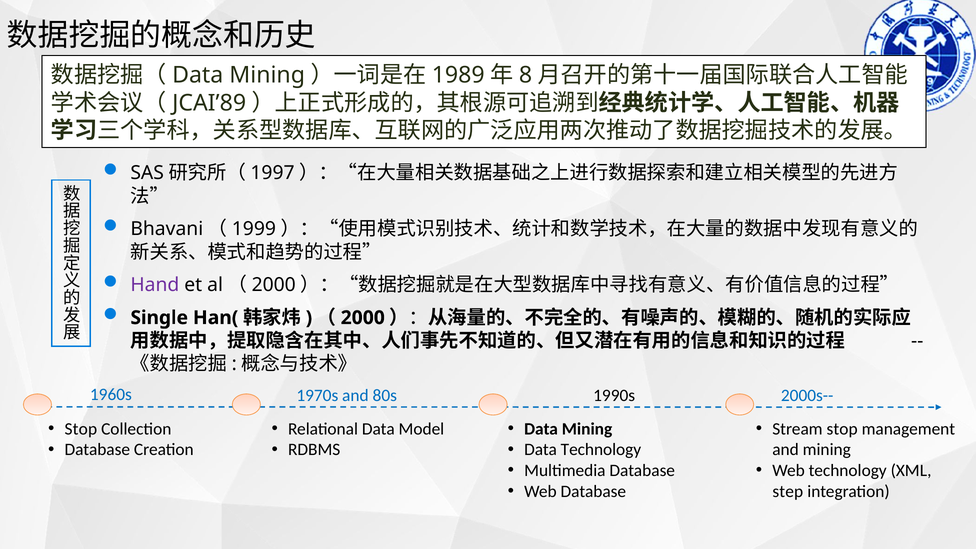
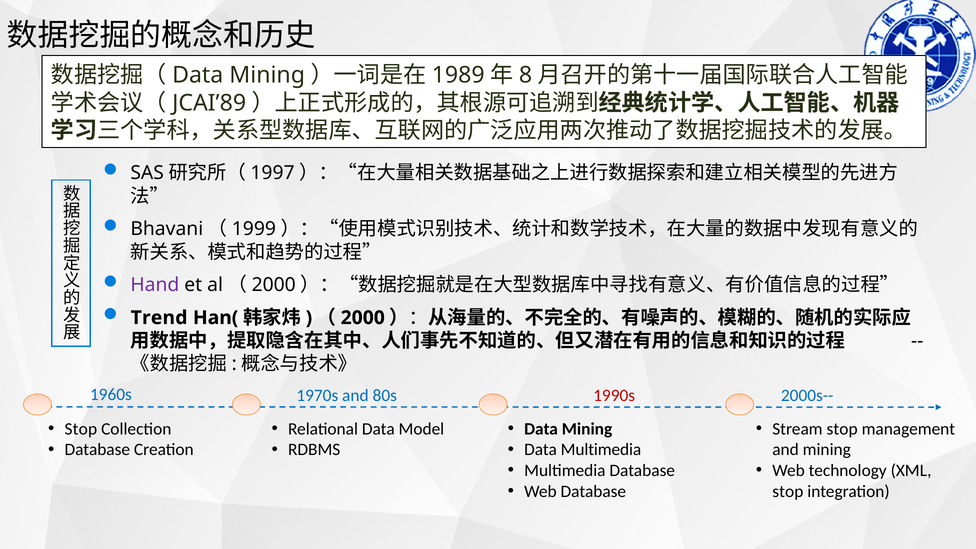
Single: Single -> Trend (159, 318)
1990s colour: black -> red (614, 396)
Data Technology: Technology -> Multimedia (601, 450)
step: step -> stop (788, 491)
